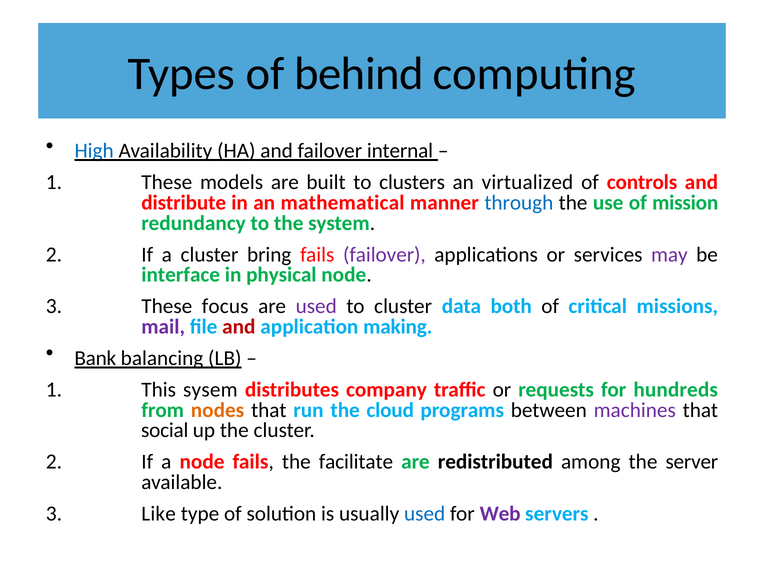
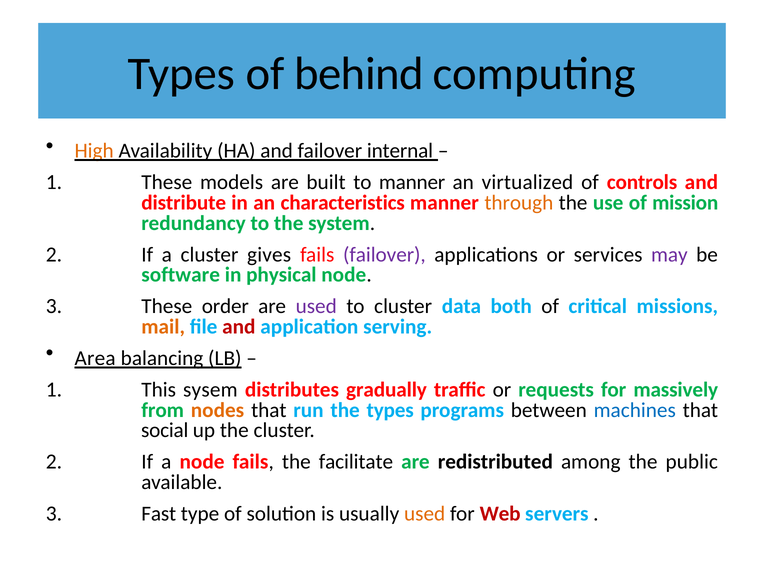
High colour: blue -> orange (94, 151)
to clusters: clusters -> manner (412, 182)
mathematical: mathematical -> characteristics (343, 203)
through colour: blue -> orange (519, 203)
bring: bring -> gives (269, 255)
interface: interface -> software (181, 275)
focus: focus -> order (225, 306)
mail colour: purple -> orange (163, 327)
making: making -> serving (398, 327)
Bank: Bank -> Area (95, 358)
company: company -> gradually (387, 390)
hundreds: hundreds -> massively (676, 390)
the cloud: cloud -> types (390, 410)
machines colour: purple -> blue (635, 410)
server: server -> public (692, 462)
Like: Like -> Fast (159, 514)
used colour: blue -> orange (425, 514)
Web colour: purple -> red (500, 514)
